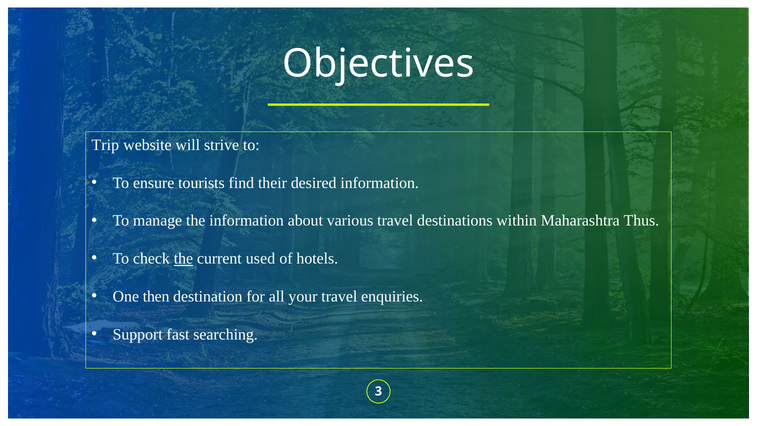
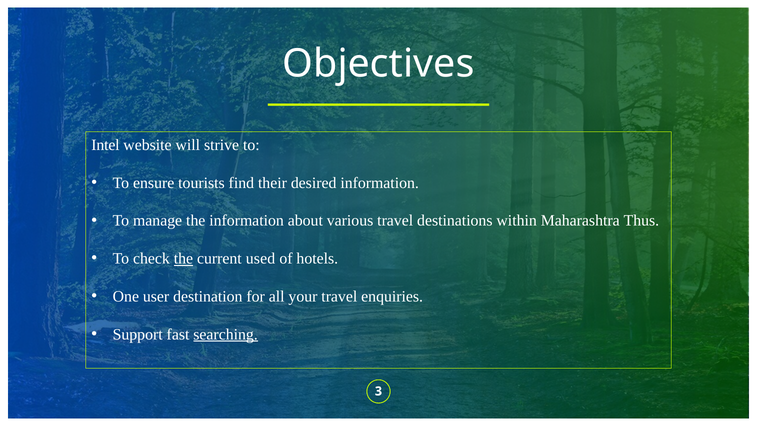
Trip: Trip -> Intel (105, 145)
then: then -> user (156, 296)
searching underline: none -> present (226, 334)
